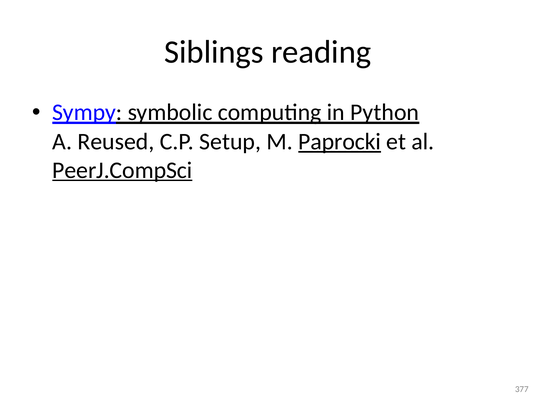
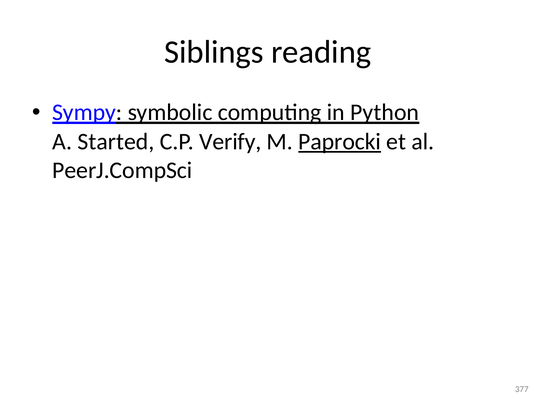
Reused: Reused -> Started (116, 142)
Setup: Setup -> Verify (230, 142)
PeerJ.CompSci underline: present -> none (122, 170)
